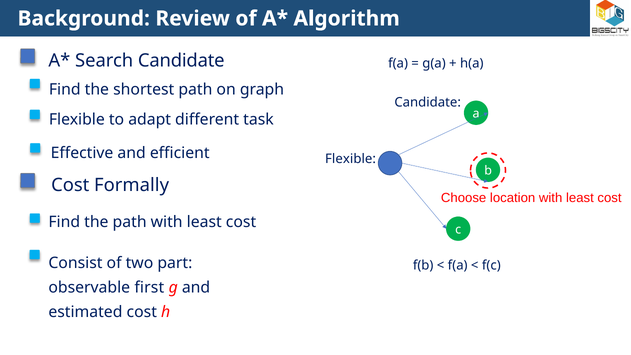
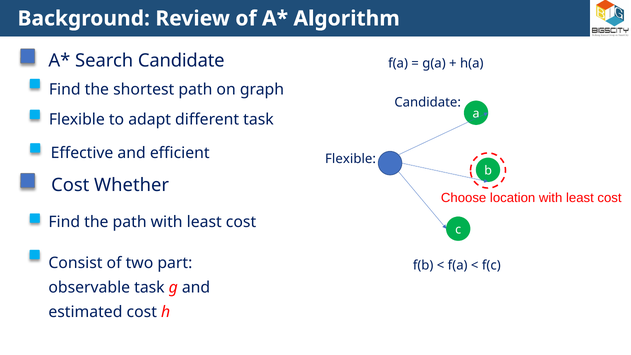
Formally: Formally -> Whether (132, 185)
observable first: first -> task (149, 287)
